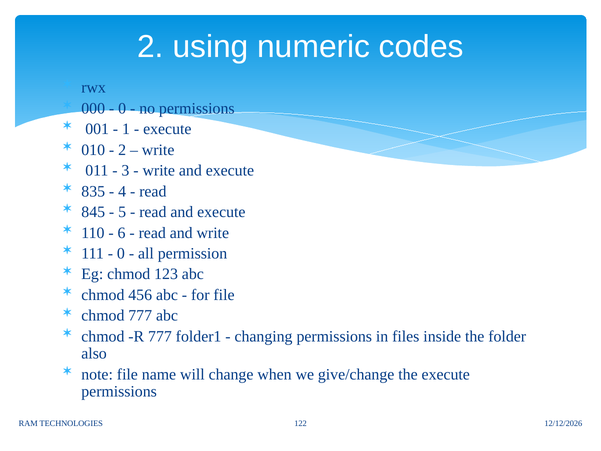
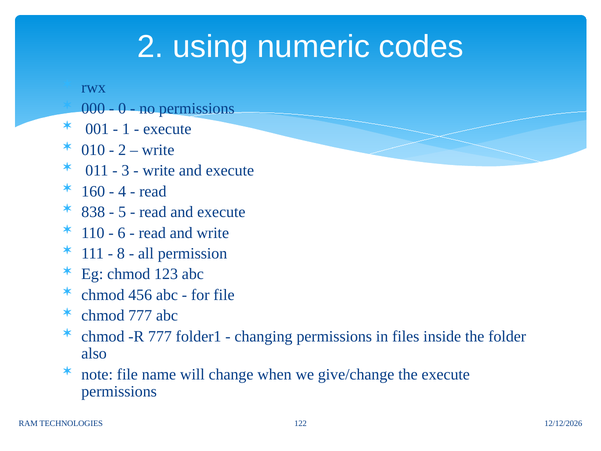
835: 835 -> 160 (93, 191)
845: 845 -> 838 (93, 212)
0: 0 -> 8 (121, 253)
